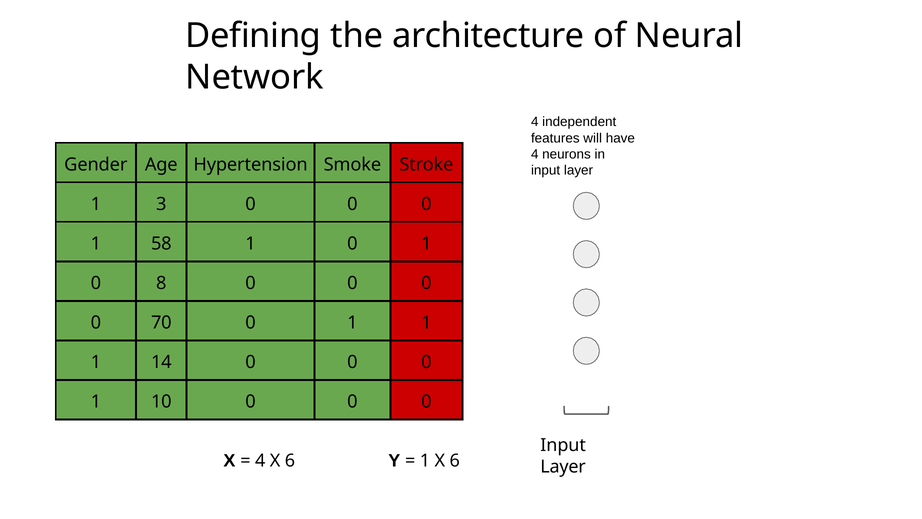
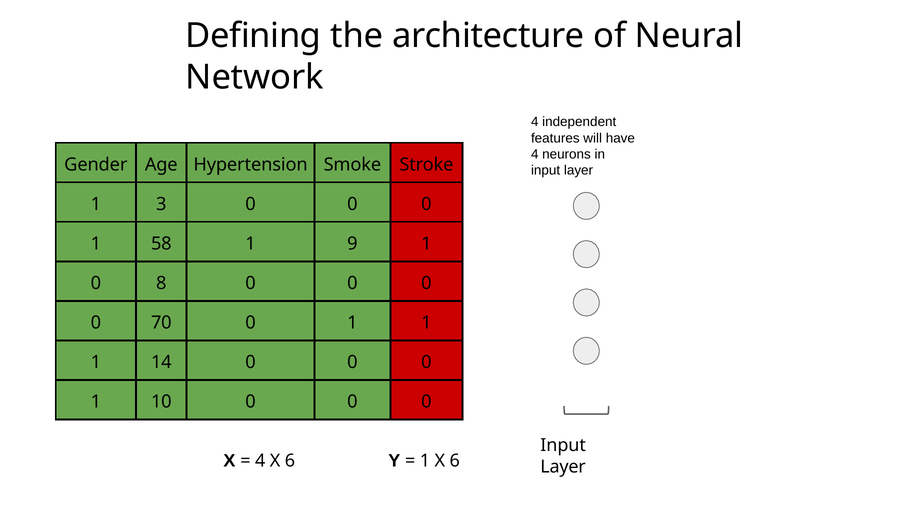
58 1 0: 0 -> 9 (352, 244)
